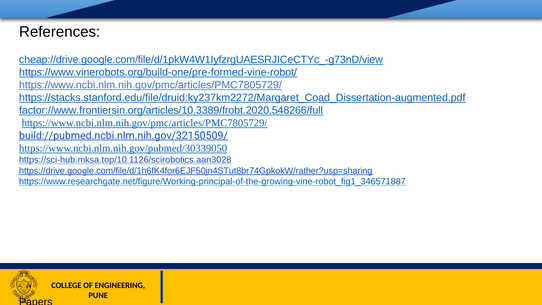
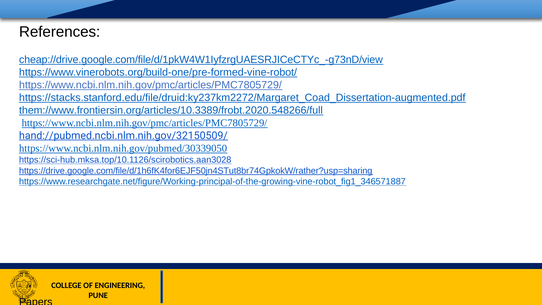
factor://www.frontiersin.org/articles/10.3389/frobt.2020.548266/full: factor://www.frontiersin.org/articles/10.3389/frobt.2020.548266/full -> them://www.frontiersin.org/articles/10.3389/frobt.2020.548266/full (171, 110)
build://pubmed.ncbi.nlm.nih.gov/32150509/: build://pubmed.ncbi.nlm.nih.gov/32150509/ -> hand://pubmed.ncbi.nlm.nih.gov/32150509/ (123, 135)
